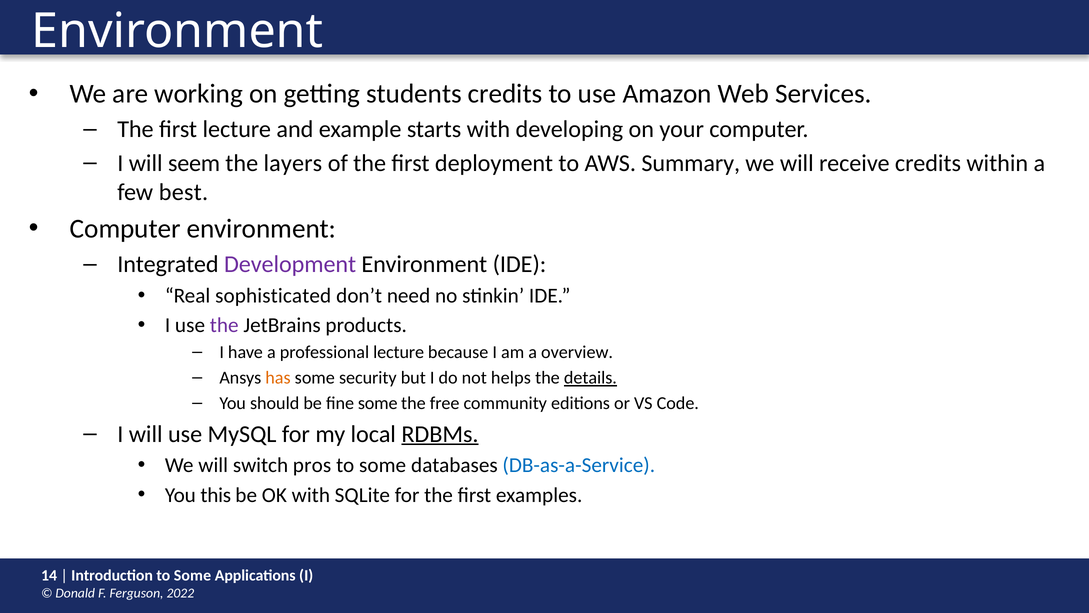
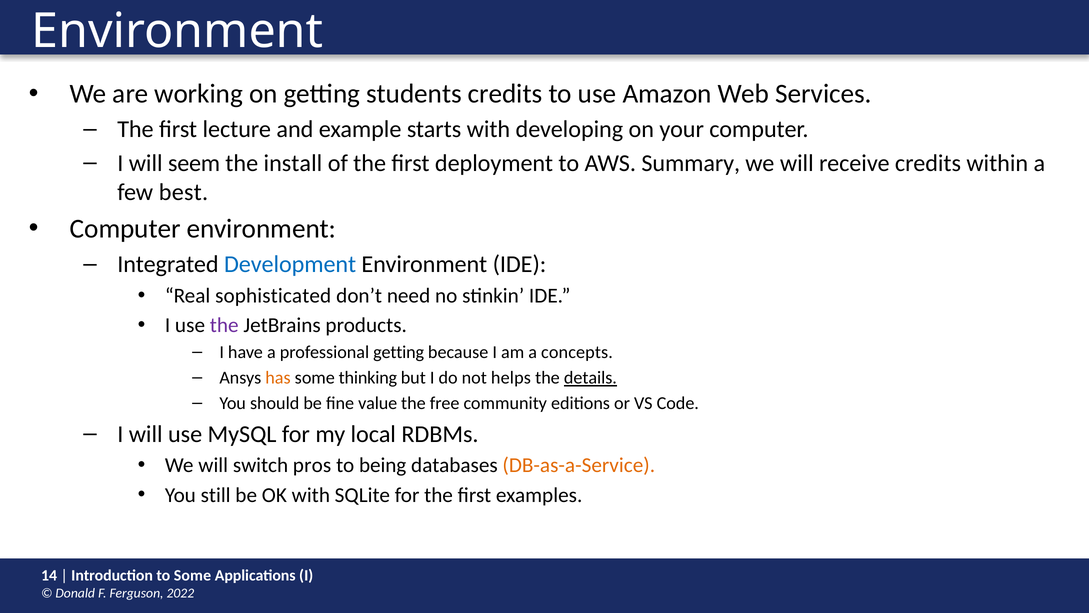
layers: layers -> install (293, 163)
Development colour: purple -> blue (290, 264)
professional lecture: lecture -> getting (399, 352)
overview: overview -> concepts (577, 352)
security: security -> thinking (368, 378)
fine some: some -> value (378, 403)
RDBMs underline: present -> none (440, 434)
some: some -> being (383, 465)
DB-as-a-Service colour: blue -> orange (579, 465)
this: this -> still (216, 495)
